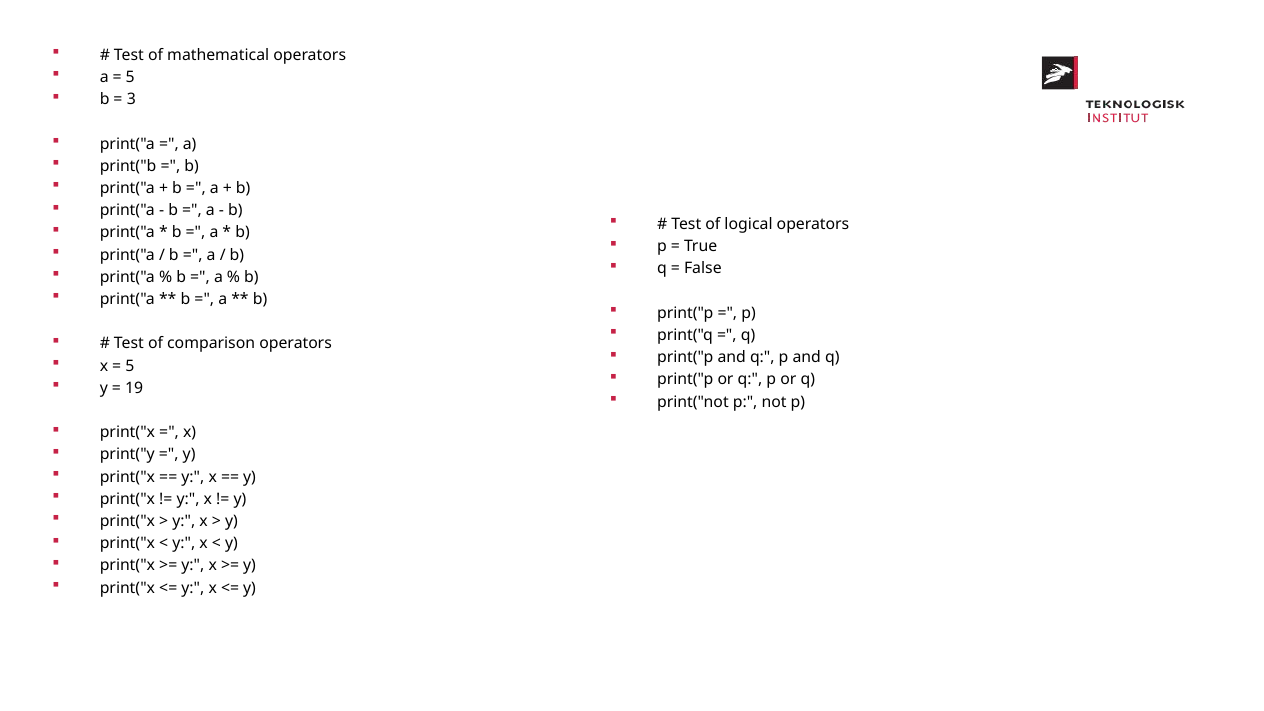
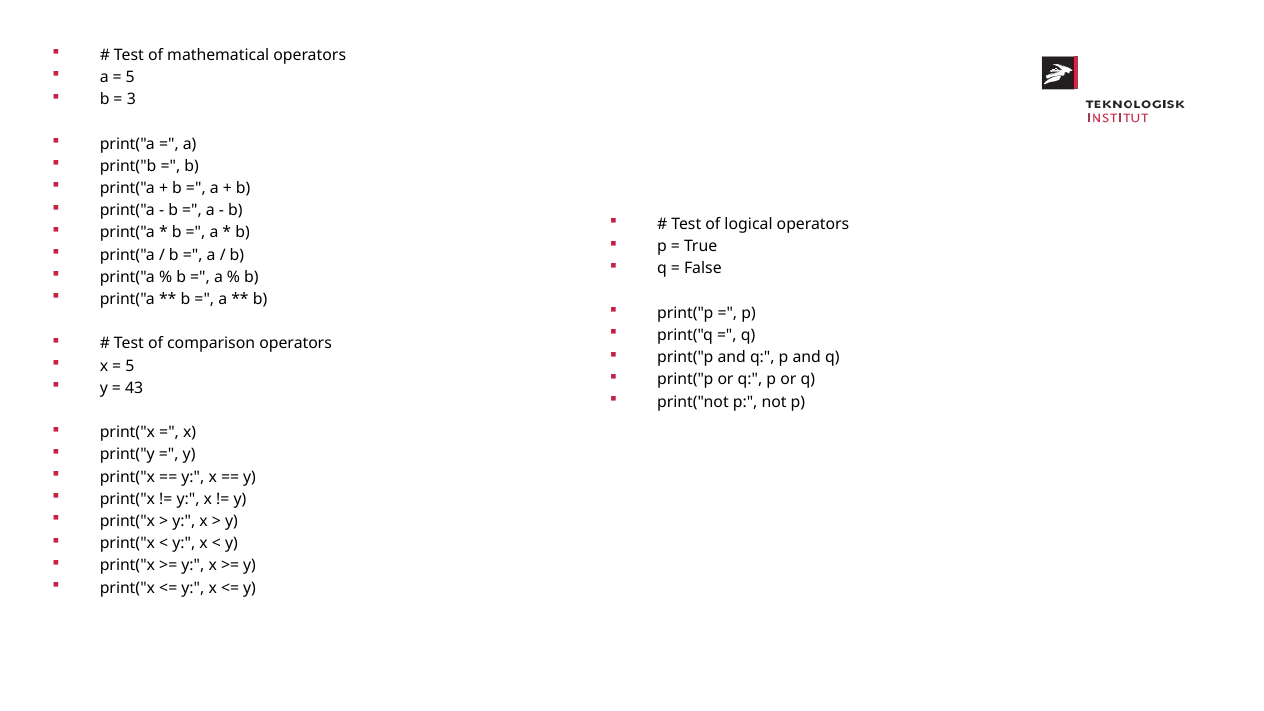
19: 19 -> 43 (134, 388)
